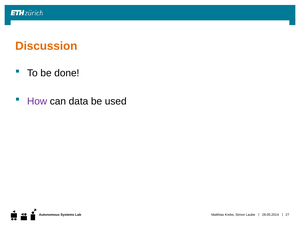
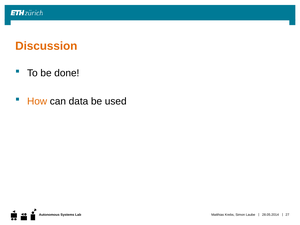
How colour: purple -> orange (37, 101)
